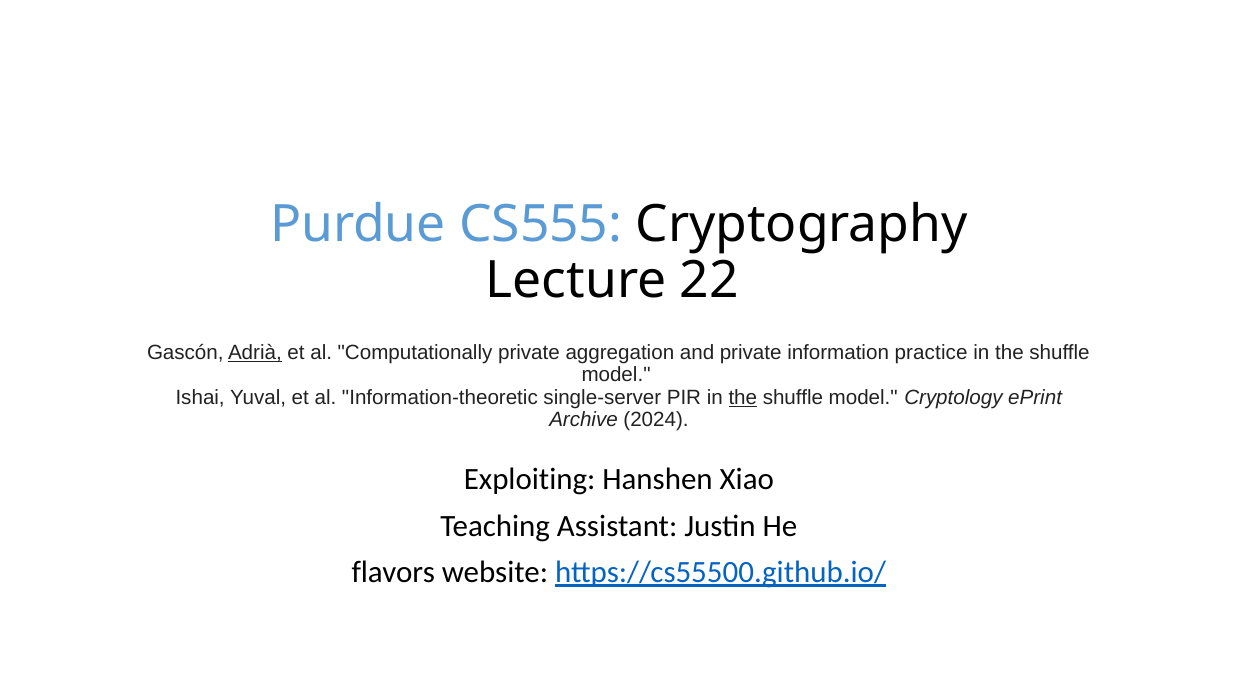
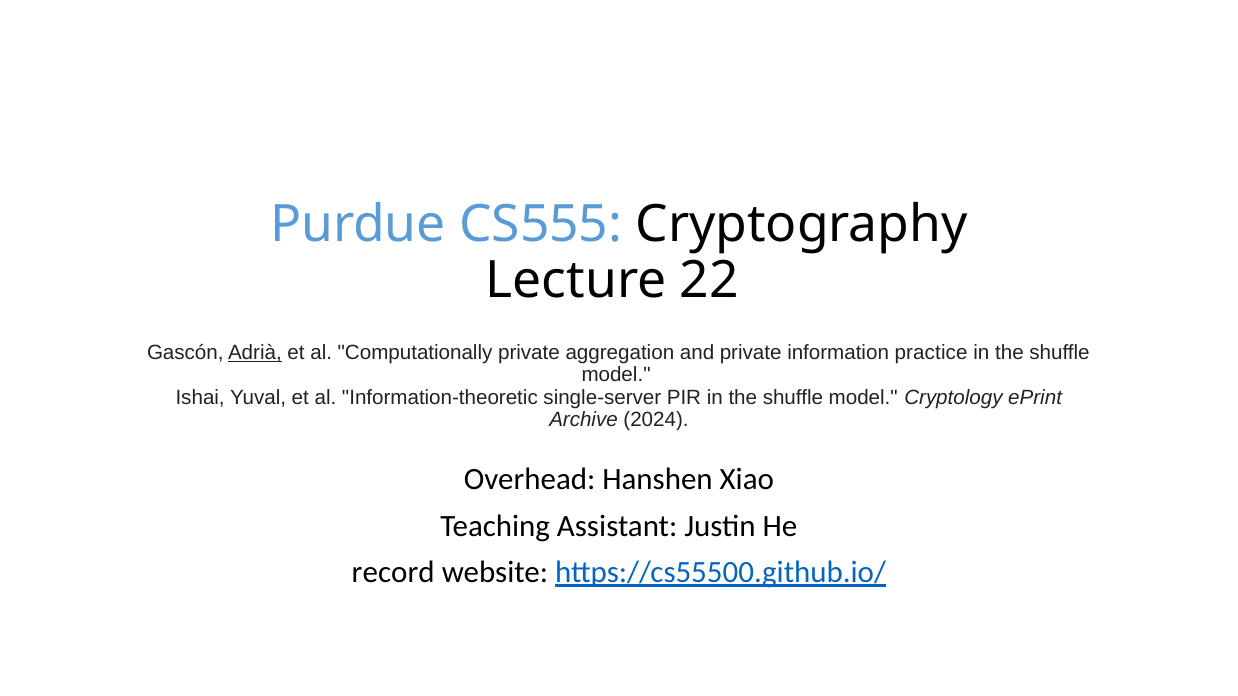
the underline: present -> none (743, 397)
Exploiting: Exploiting -> Overhead (530, 480)
flavors: flavors -> record (393, 573)
